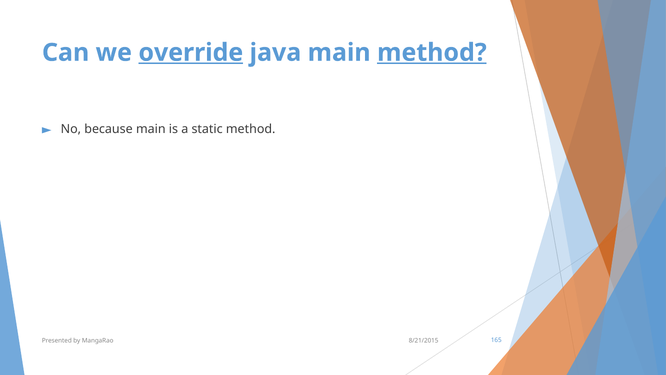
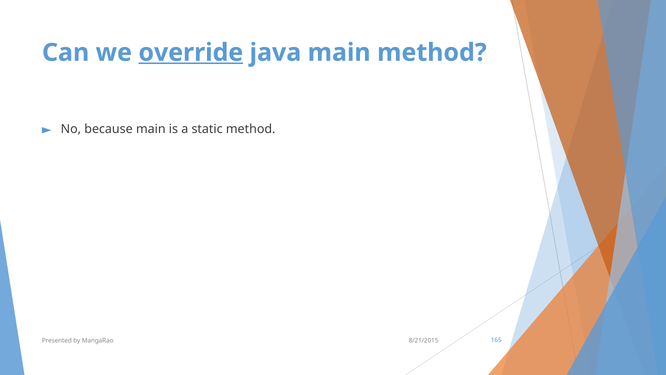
method underline: present -> none (432, 53)
